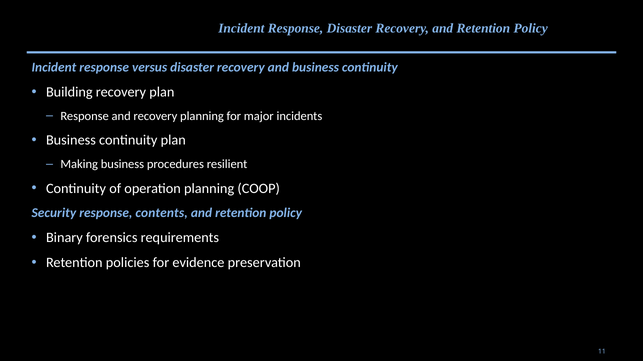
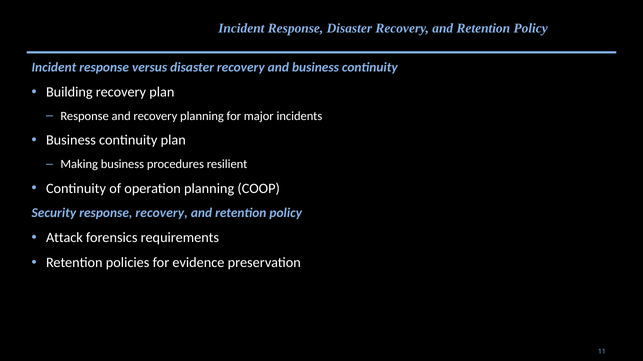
response contents: contents -> recovery (162, 213)
Binary: Binary -> Attack (64, 238)
